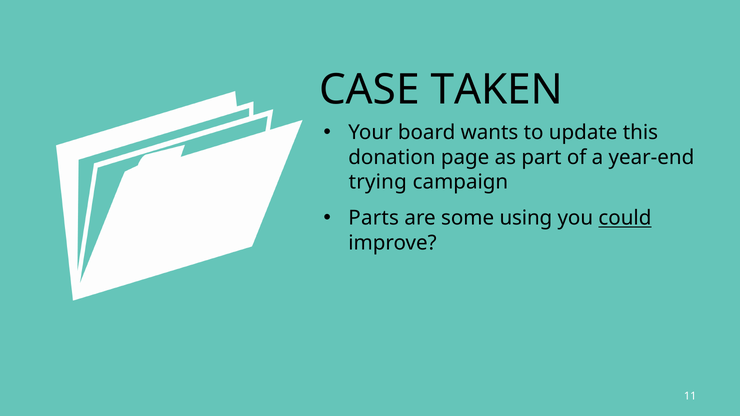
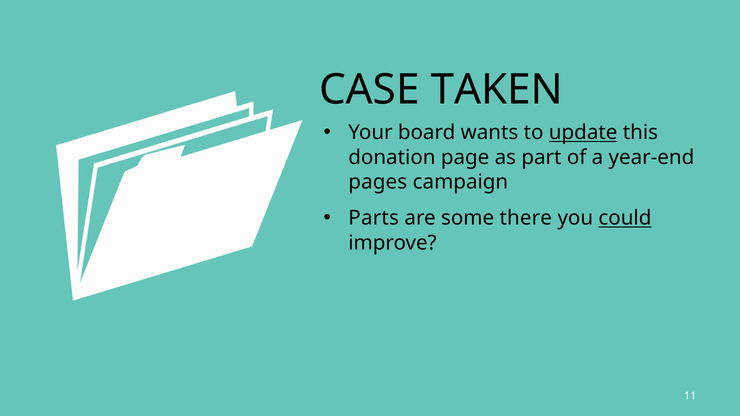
update underline: none -> present (583, 133)
trying: trying -> pages (378, 182)
using: using -> there (526, 218)
